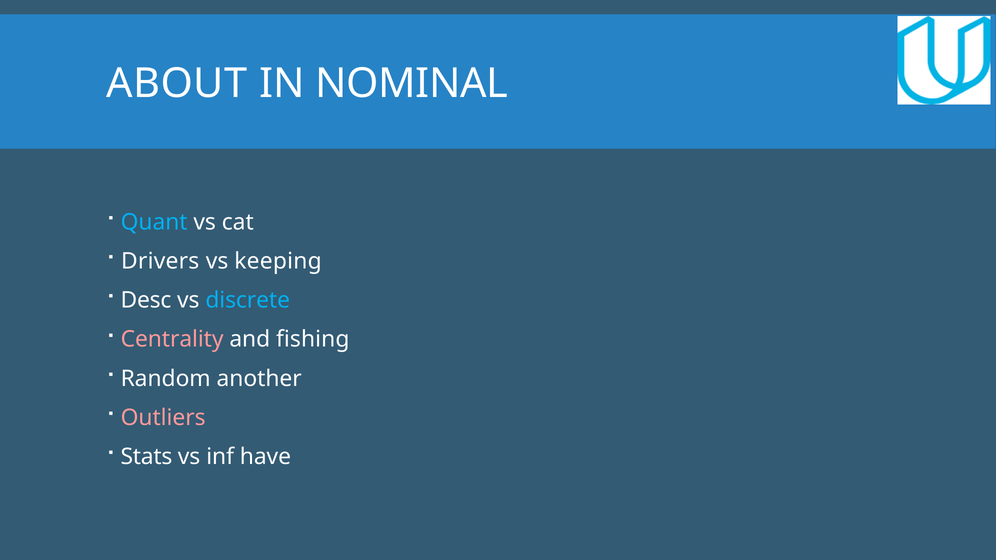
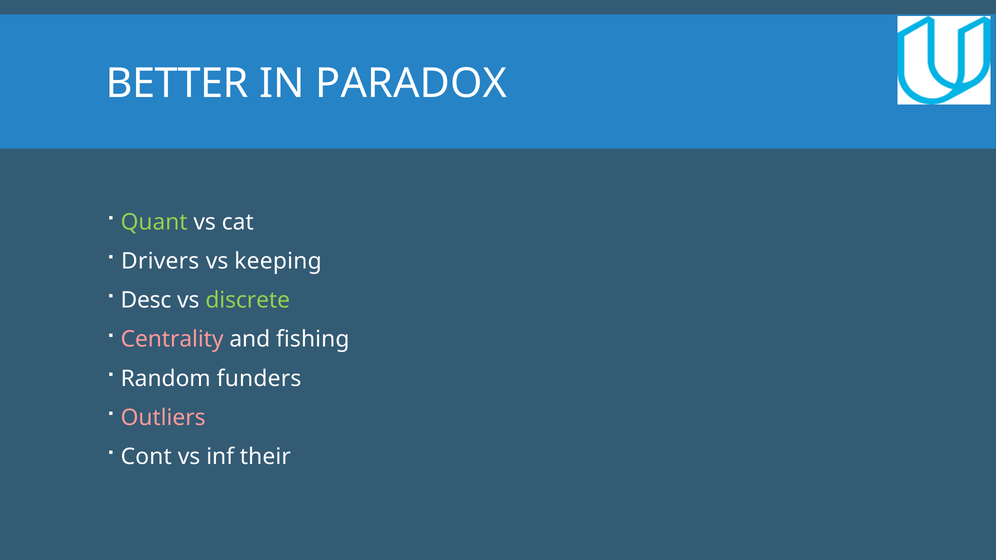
ABOUT: ABOUT -> BETTER (177, 84)
NOMINAL: NOMINAL -> PARADOX (411, 84)
Quant colour: light blue -> light green (154, 222)
discrete colour: light blue -> light green (248, 300)
another: another -> funders (259, 379)
Stats: Stats -> Cont (146, 457)
have: have -> their (265, 457)
